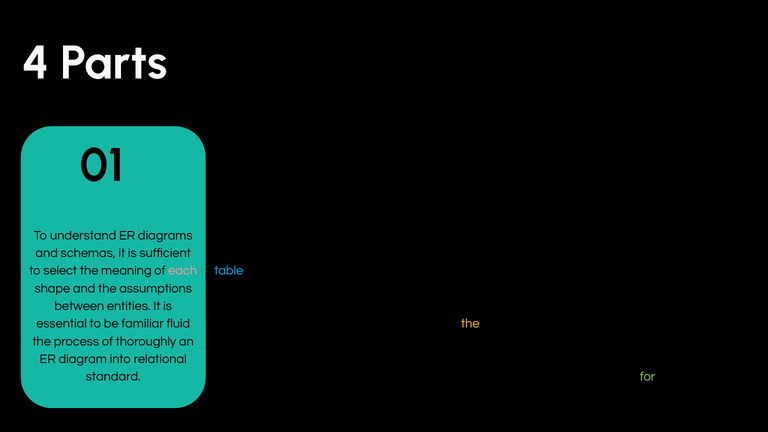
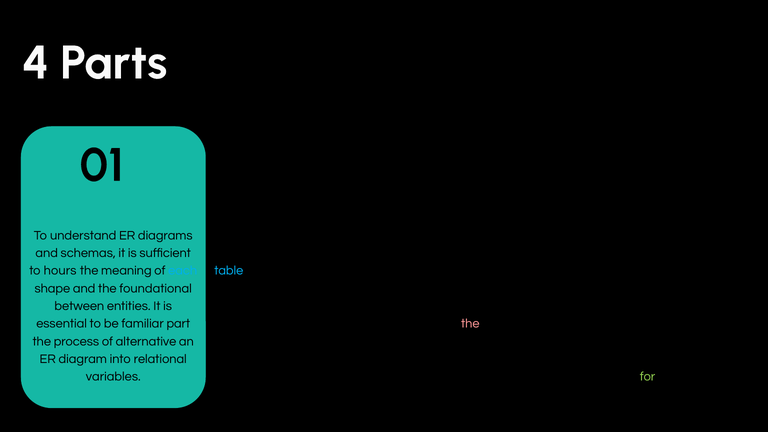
to select: select -> hours (60, 271)
each colour: pink -> light blue (183, 271)
assumptions: assumptions -> foundational (156, 288)
familiar fluid: fluid -> part (178, 324)
the colour: yellow -> pink (470, 324)
thoroughly: thoroughly -> alternative (146, 341)
standard: standard -> variables (113, 377)
